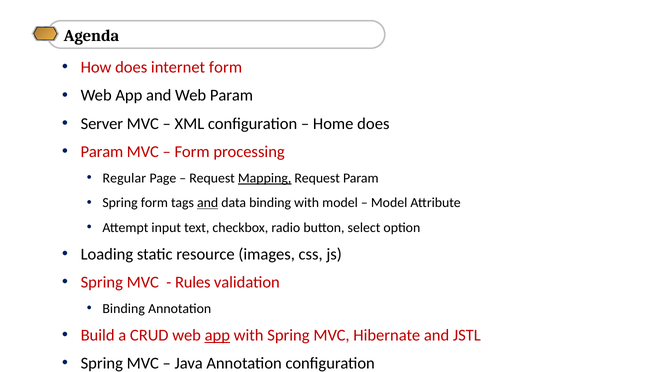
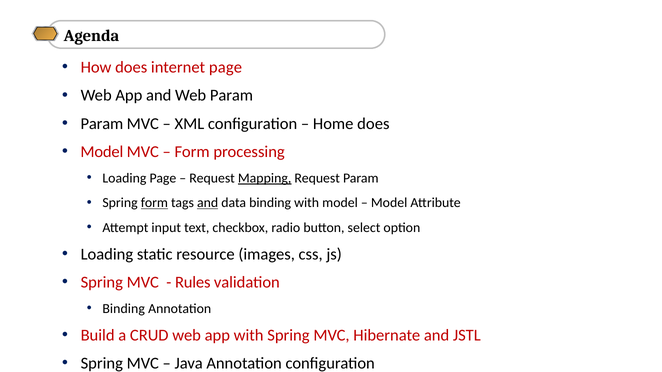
internet form: form -> page (226, 67)
Server: Server -> Param (102, 124)
Param: Param -> Model (102, 152)
Regular: Regular -> Loading (124, 178)
form underline: none -> present (154, 203)
app underline: present -> none (217, 336)
